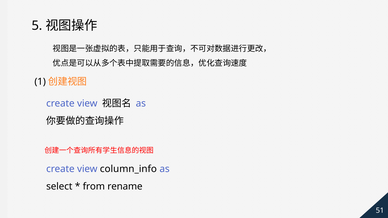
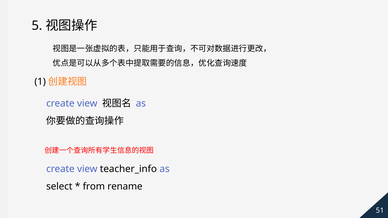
column_info: column_info -> teacher_info (128, 169)
